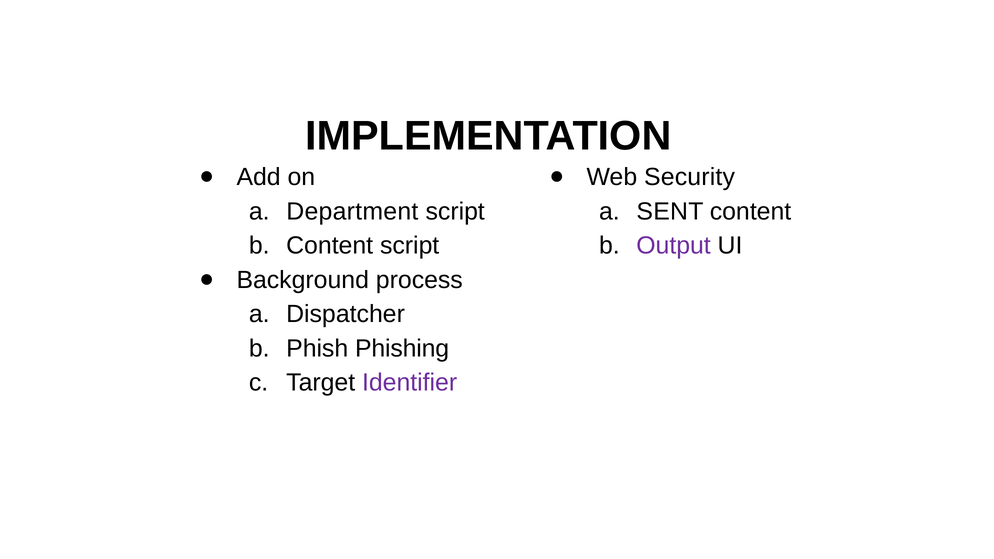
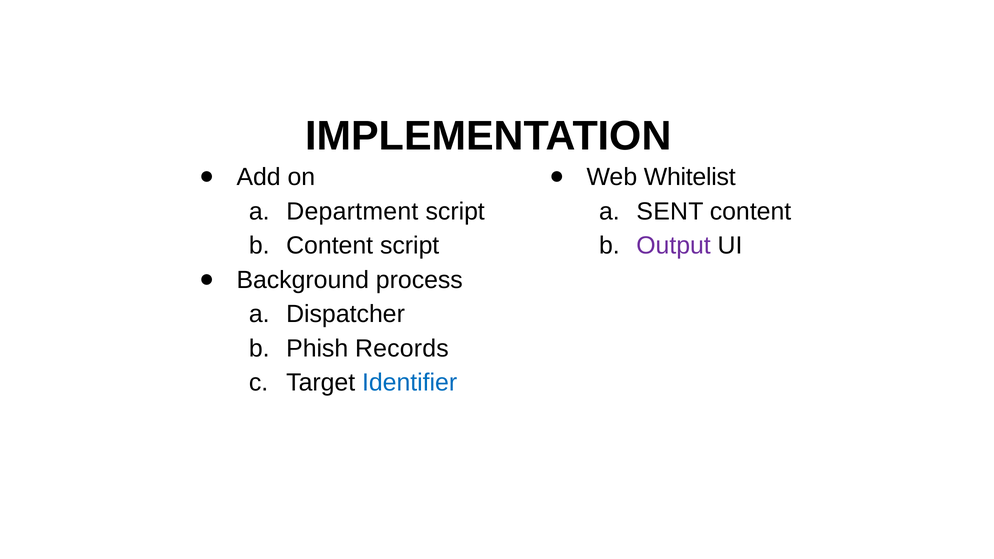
Security: Security -> Whitelist (690, 177)
Phishing: Phishing -> Records (402, 349)
Identifier colour: purple -> blue (410, 383)
